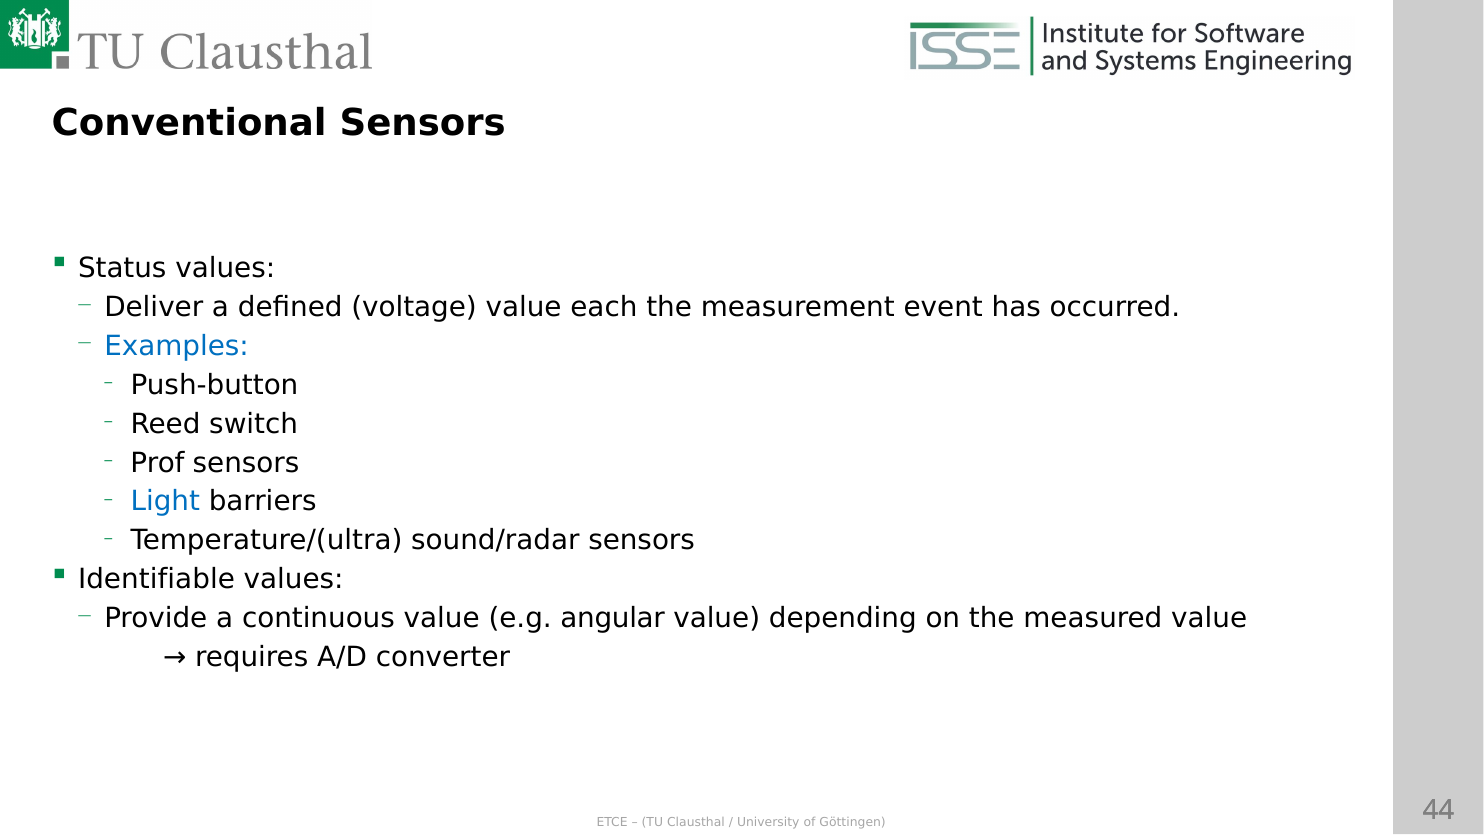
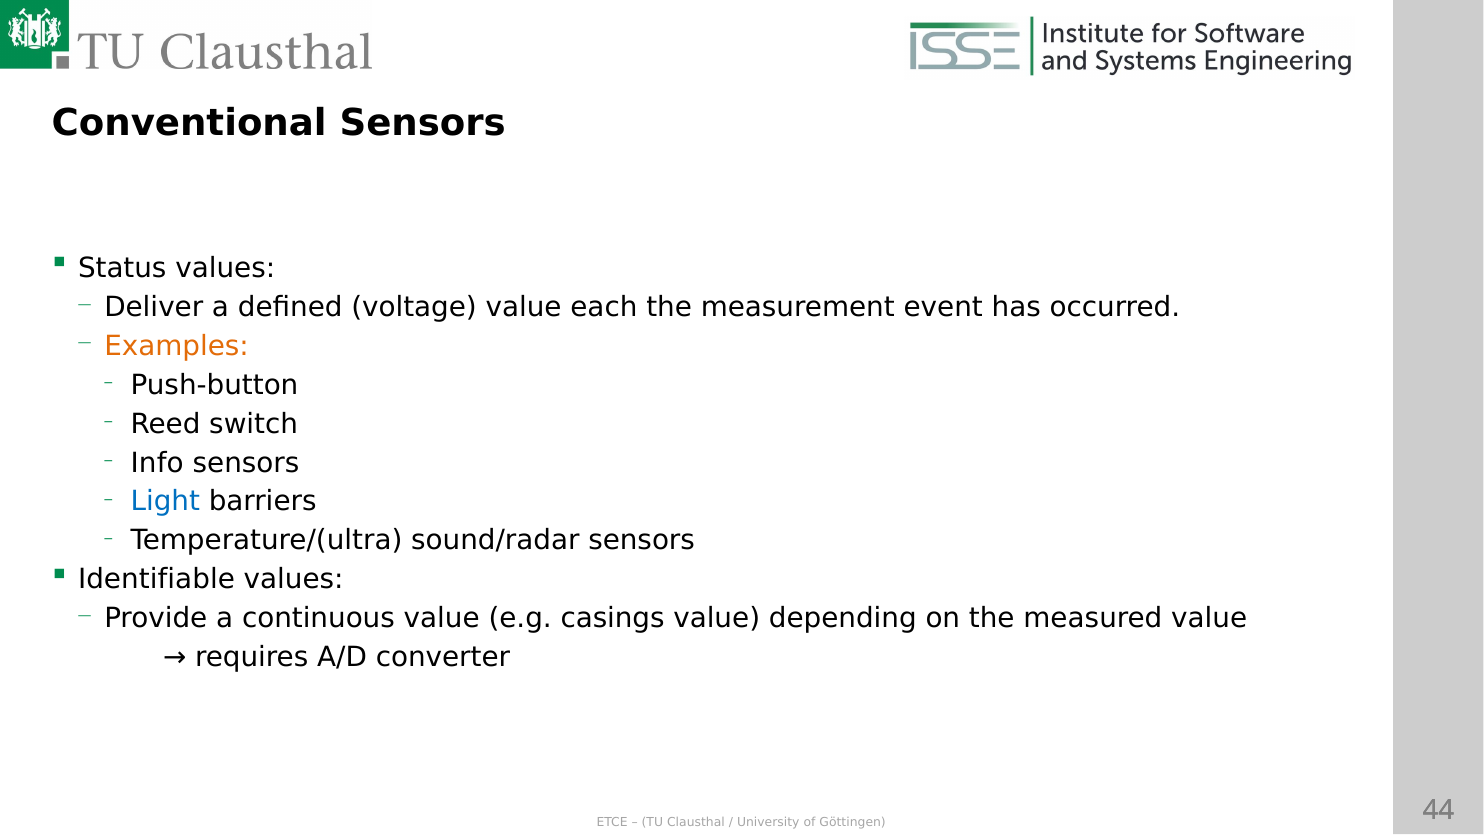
Examples colour: blue -> orange (176, 346)
Prof: Prof -> Info (157, 463)
angular: angular -> casings (613, 619)
